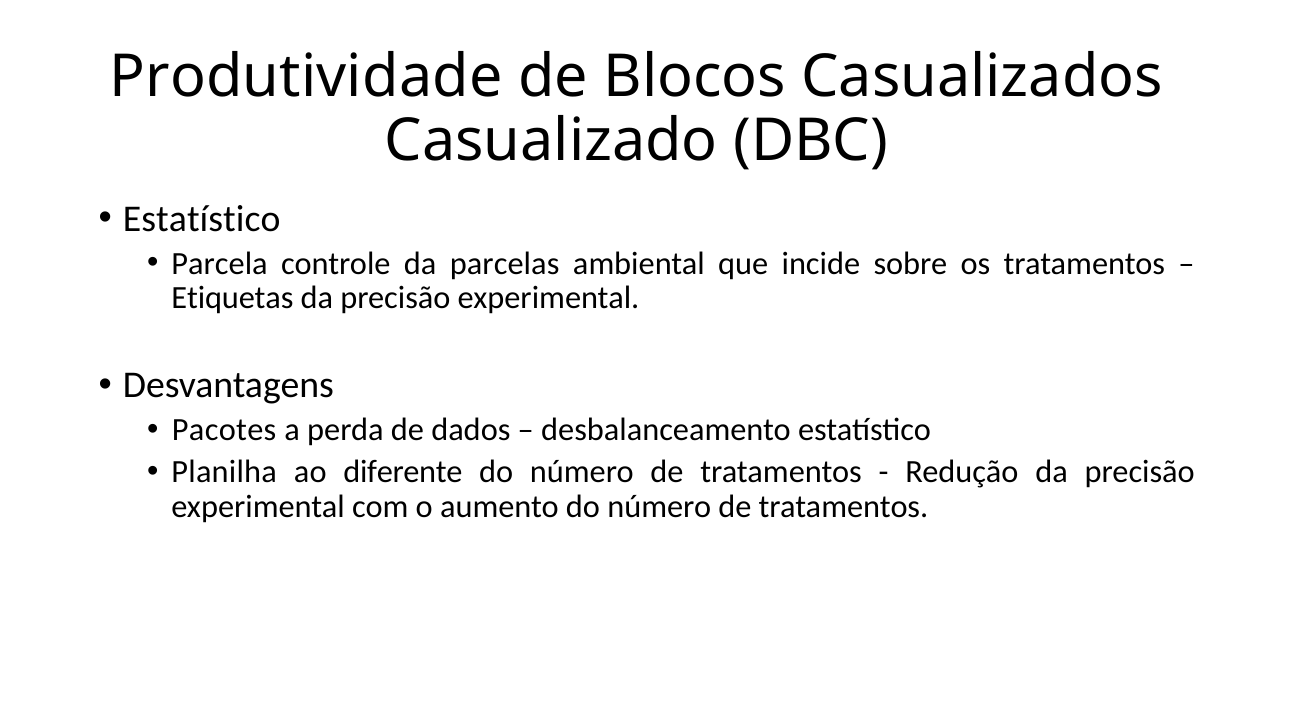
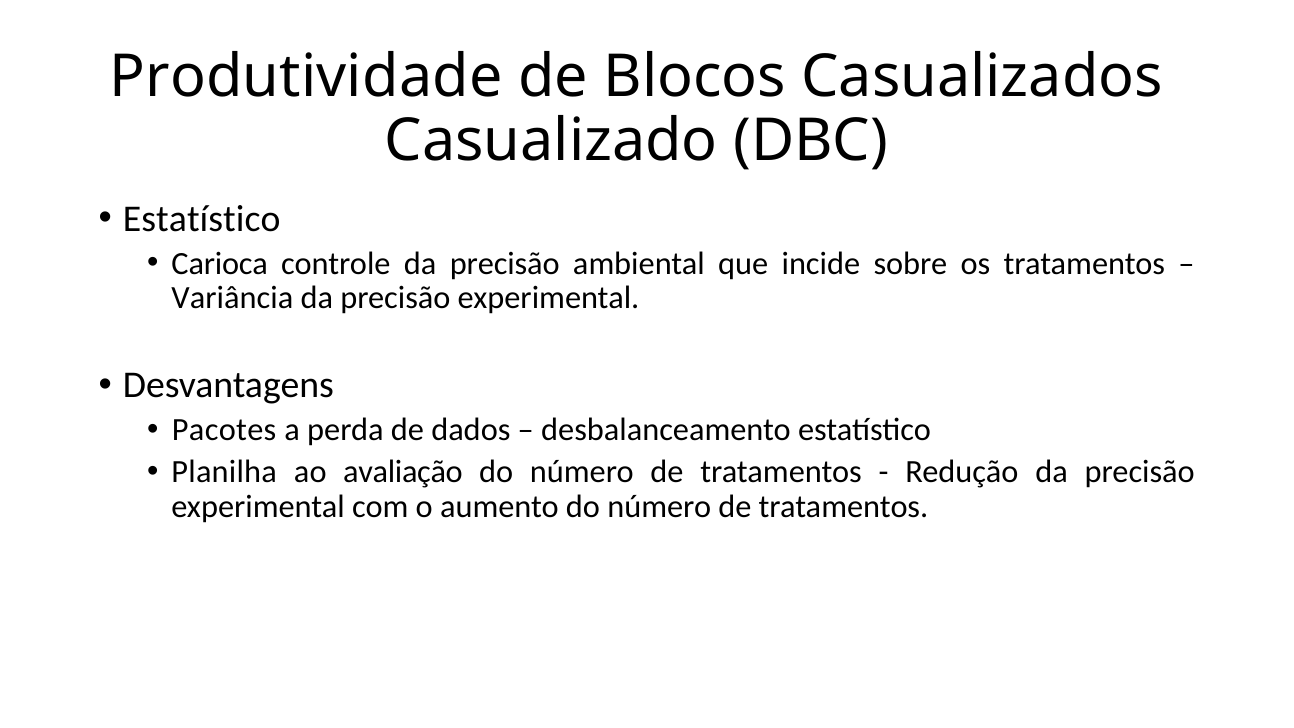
Parcela: Parcela -> Carioca (220, 263)
controle da parcelas: parcelas -> precisão (505, 263)
Etiquetas: Etiquetas -> Variância (232, 298)
diferente: diferente -> avaliação (403, 472)
